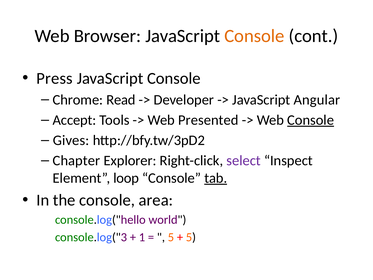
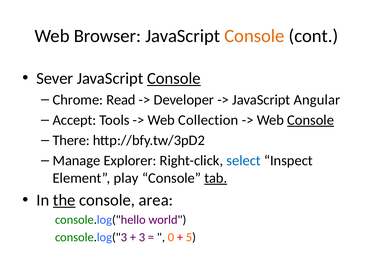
Press: Press -> Sever (55, 78)
Console underline: none -> present (174, 78)
Presented: Presented -> Collection (208, 120)
Gives: Gives -> There (71, 140)
Chapter: Chapter -> Manage (77, 160)
select colour: purple -> blue (244, 160)
loop: loop -> play (126, 178)
the underline: none -> present (64, 200)
1: 1 -> 3 (142, 237)
5: 5 -> 0 (171, 237)
